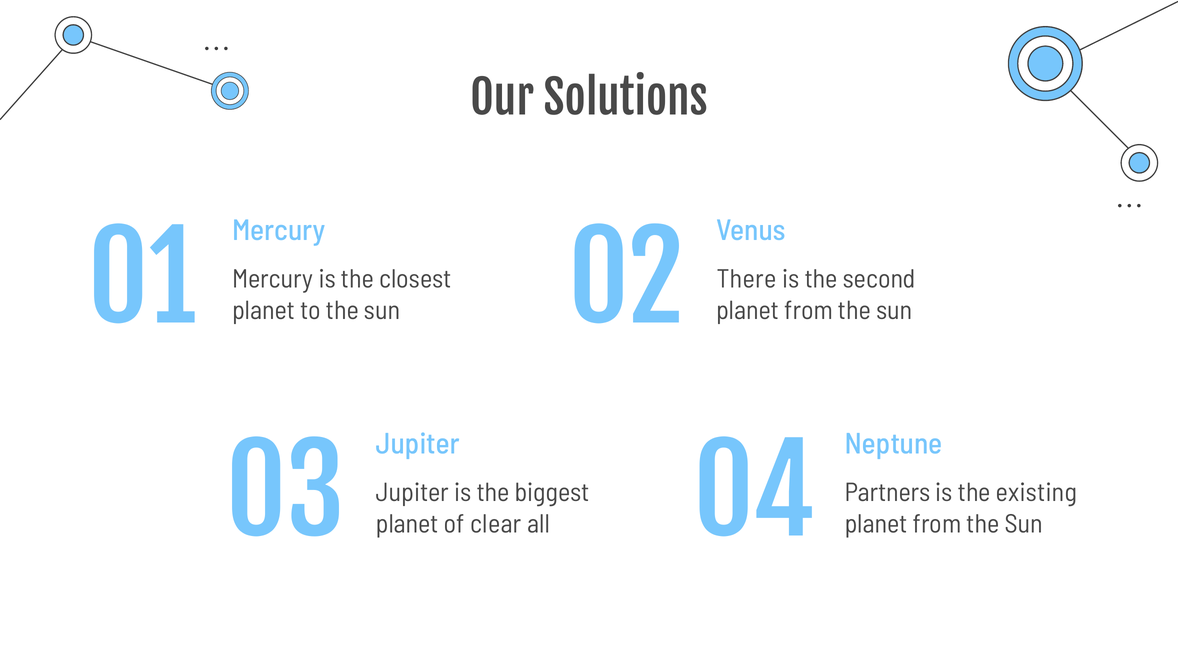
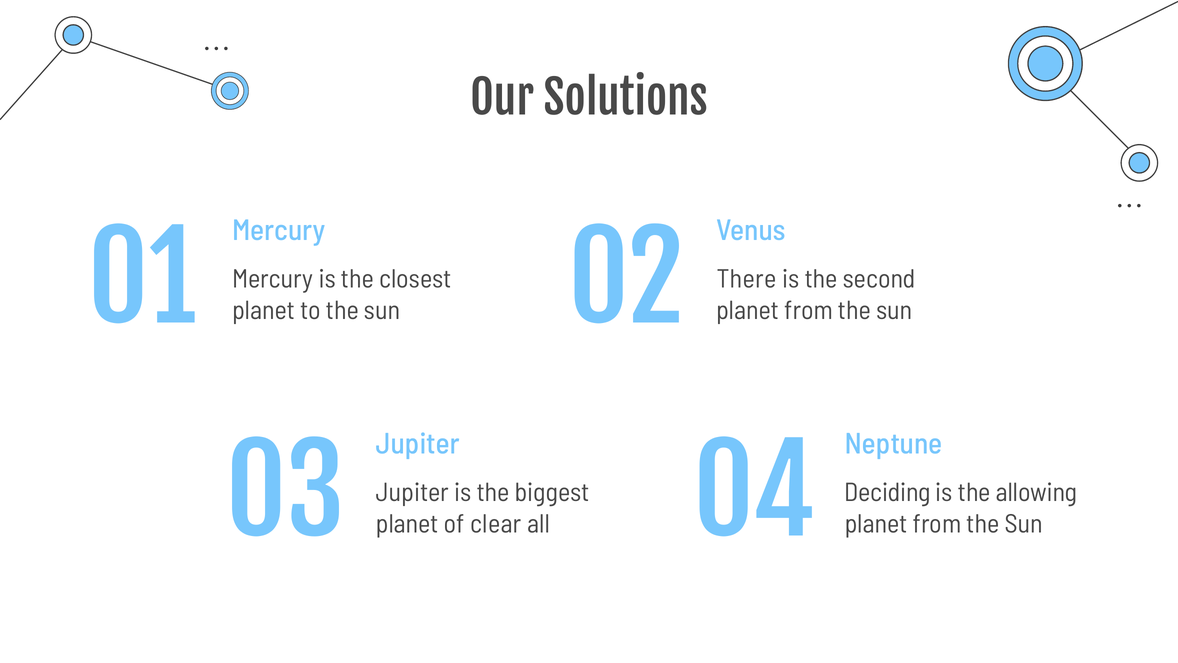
Partners: Partners -> Deciding (888, 492)
existing: existing -> allowing (1037, 492)
